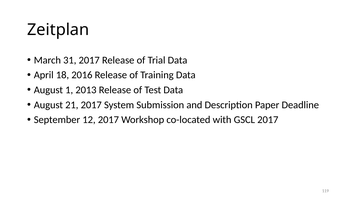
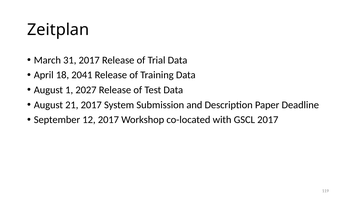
2016: 2016 -> 2041 (82, 75)
2013: 2013 -> 2027 (86, 90)
